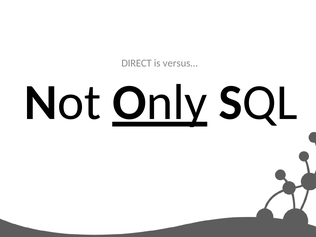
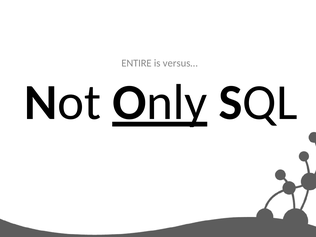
DIRECT: DIRECT -> ENTIRE (136, 63)
